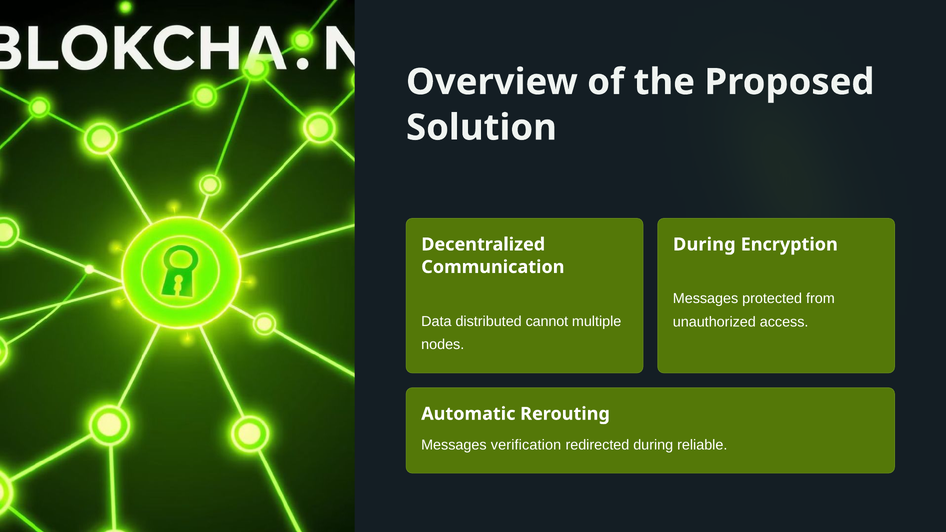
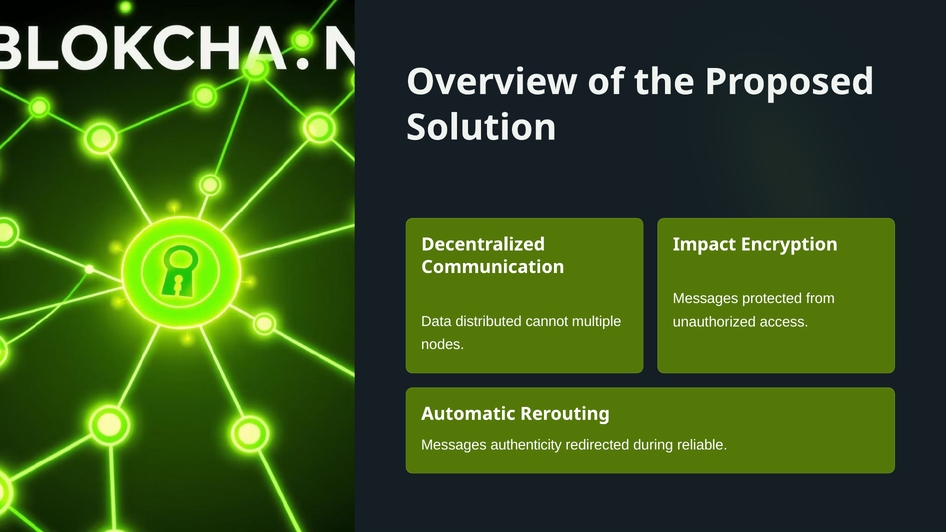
During: During -> Impact (704, 245)
verification: verification -> authenticity (526, 445)
